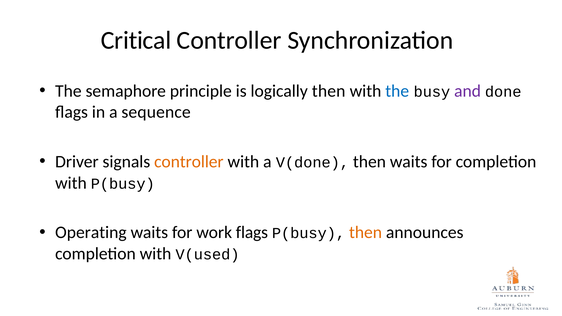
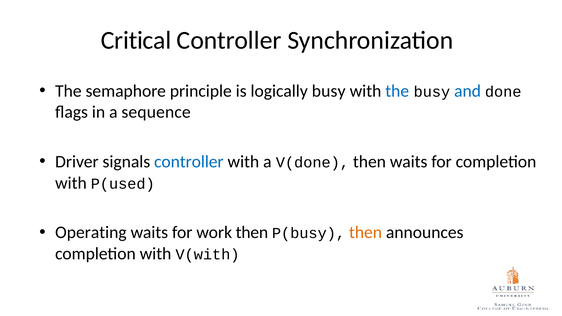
logically then: then -> busy (329, 91)
and colour: purple -> blue (468, 91)
controller colour: orange -> blue (189, 162)
with P(busy: P(busy -> P(used (123, 184)
work flags: flags -> then (252, 233)
V(used: V(used -> V(with (207, 254)
